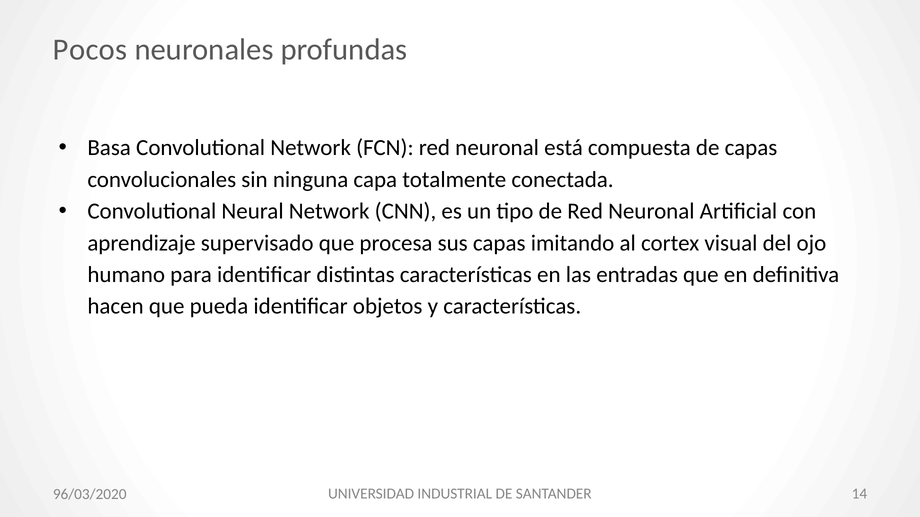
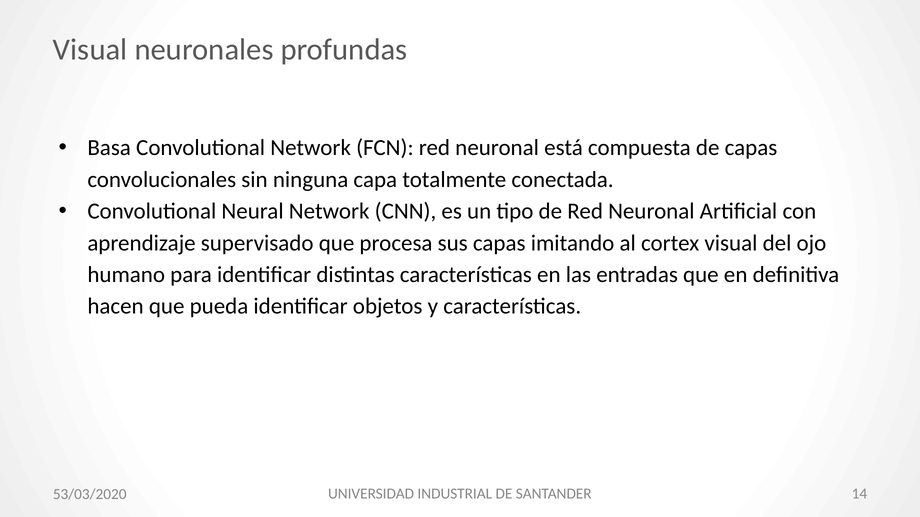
Pocos: Pocos -> Visual (90, 50)
96/03/2020: 96/03/2020 -> 53/03/2020 (90, 494)
